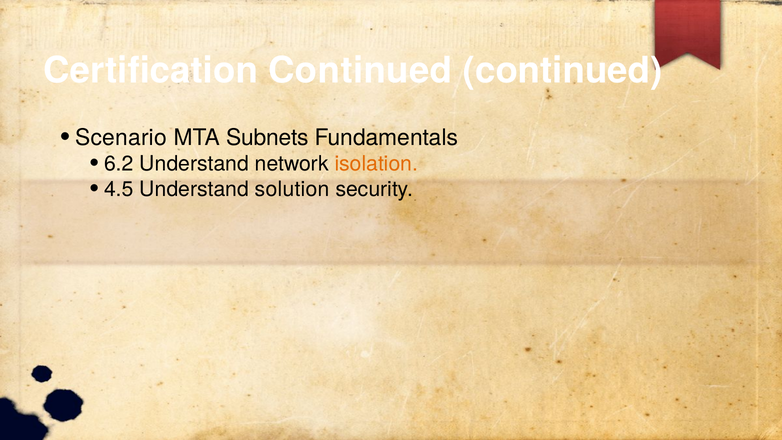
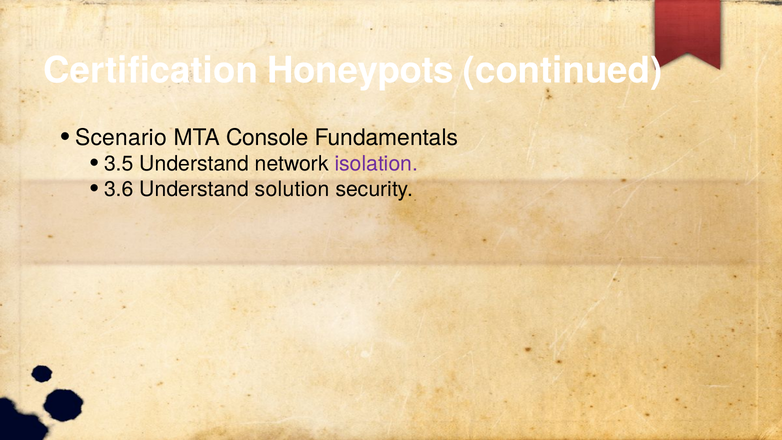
Certification Continued: Continued -> Honeypots (361, 71)
Subnets: Subnets -> Console (267, 137)
6.2: 6.2 -> 3.5 (119, 164)
isolation colour: orange -> purple (376, 164)
4.5: 4.5 -> 3.6 (119, 189)
